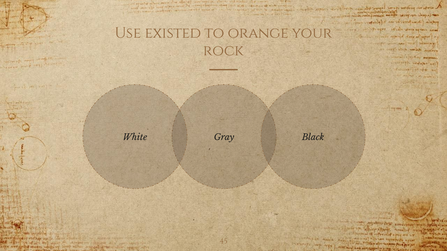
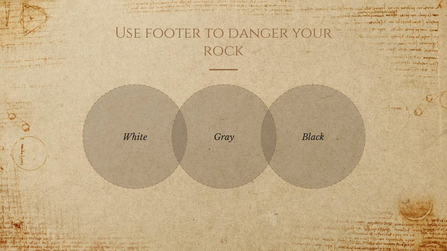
existed: existed -> footer (173, 33)
orange: orange -> danger (258, 33)
